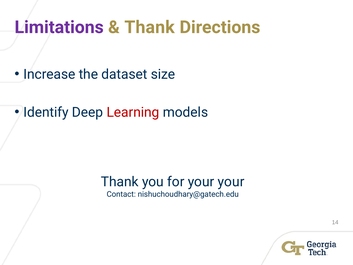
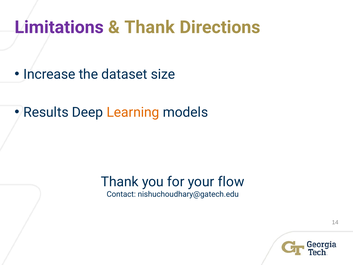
Identify: Identify -> Results (46, 112)
Learning colour: red -> orange (133, 112)
your your: your -> flow (231, 182)
